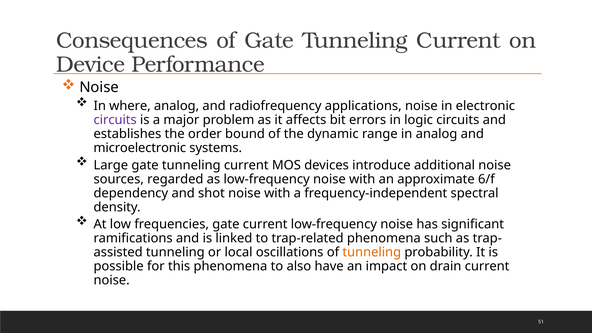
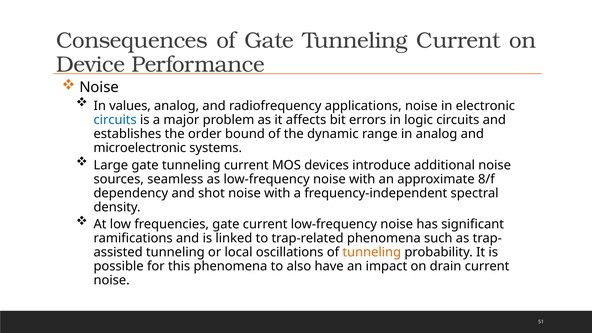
where: where -> values (130, 106)
circuits colour: purple -> blue (115, 120)
regarded: regarded -> seamless (175, 179)
6/f: 6/f -> 8/f (486, 179)
